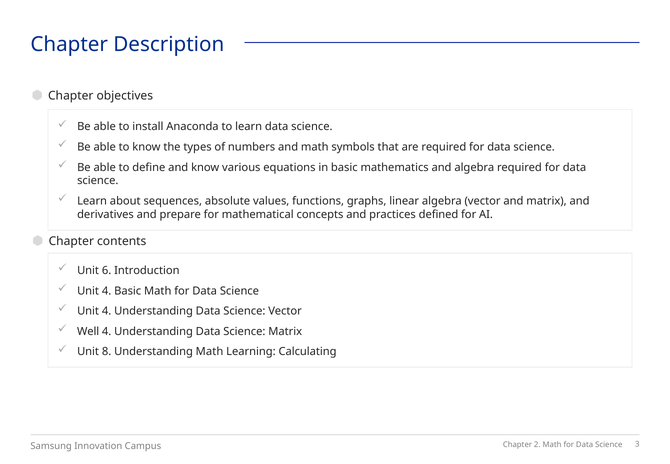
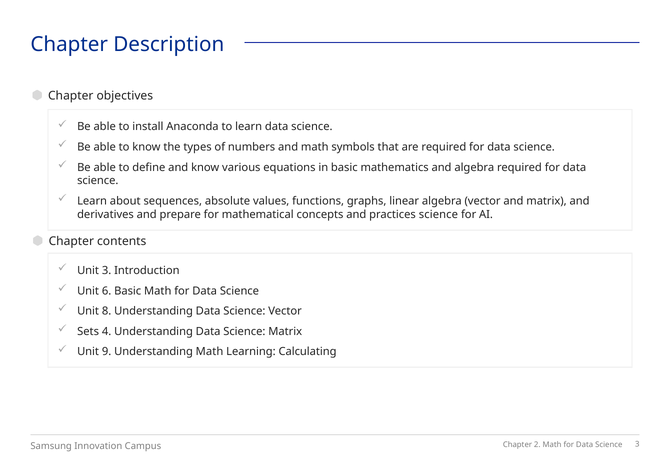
practices defined: defined -> science (438, 214)
Unit 6: 6 -> 3 (107, 271)
4: 4 -> 6 (107, 291)
4: 4 -> 8 (107, 311)
Well: Well -> Sets (88, 331)
8: 8 -> 9 (107, 352)
